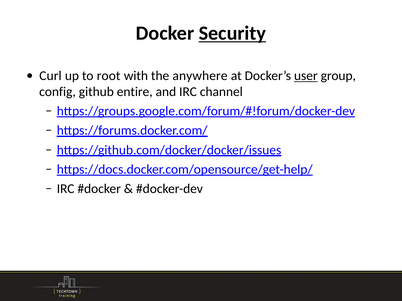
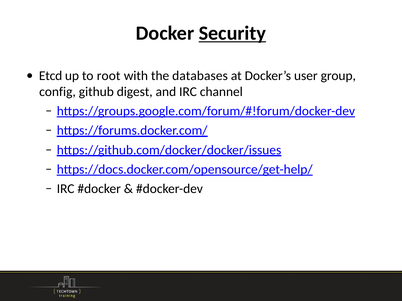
Curl: Curl -> Etcd (51, 76)
anywhere: anywhere -> databases (200, 76)
user underline: present -> none (306, 76)
entire: entire -> digest (135, 92)
